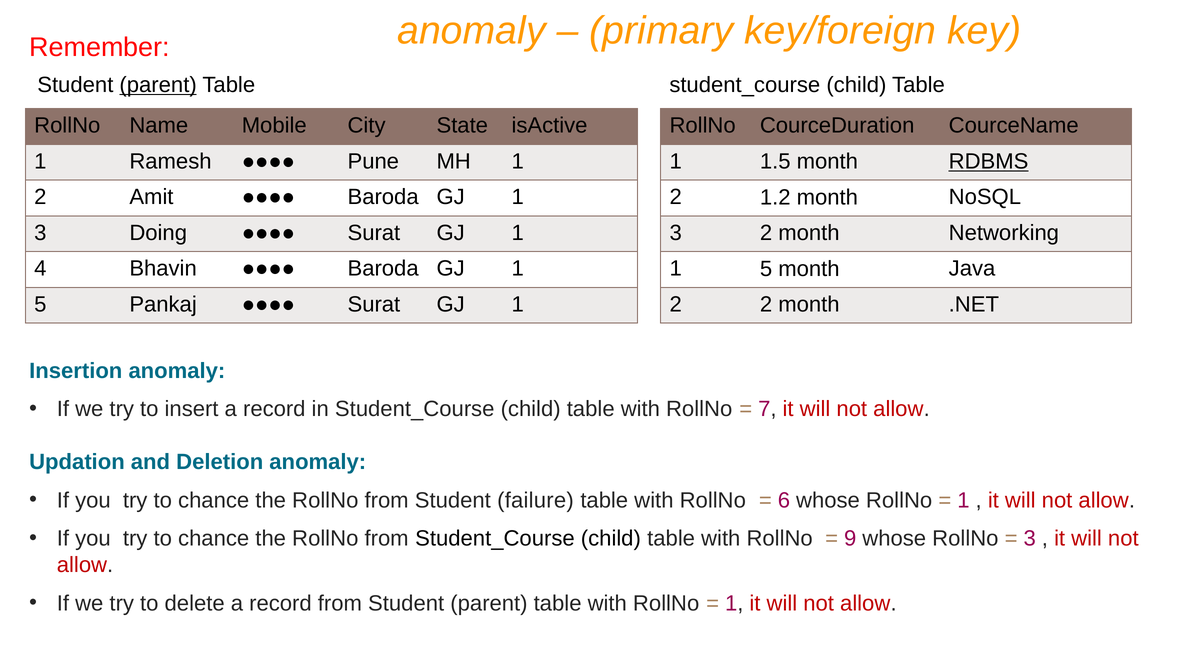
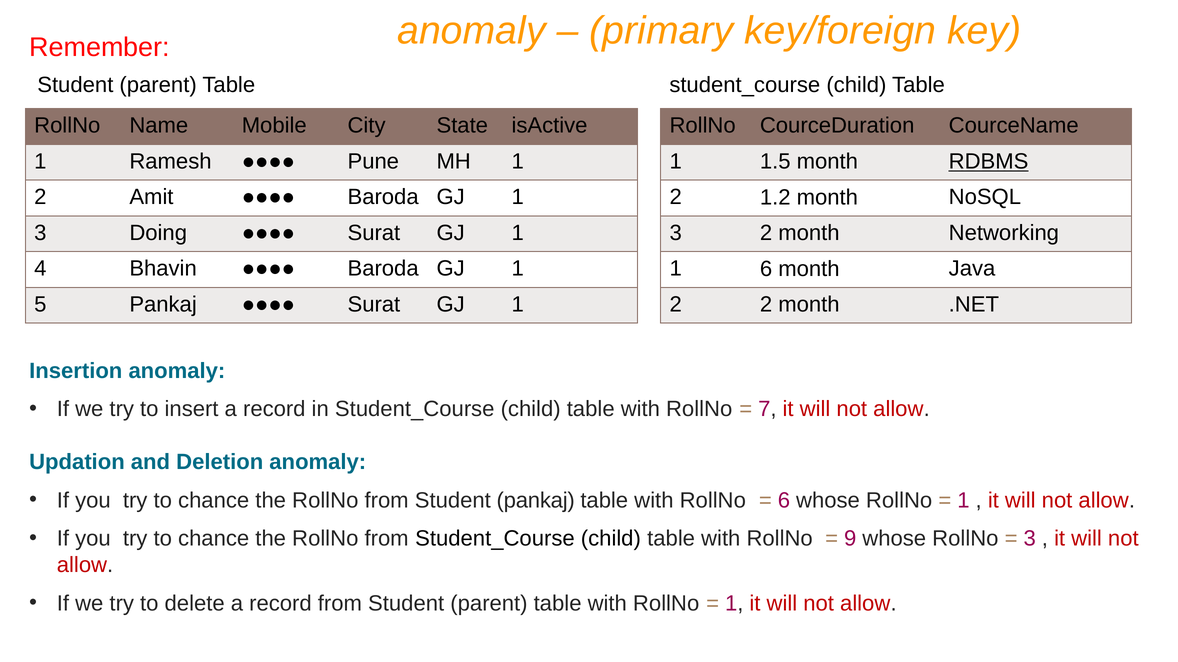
parent underline: present -> none (158, 85)
5: 5 -> 6 (766, 269)
Student failure: failure -> pankaj (536, 501)
